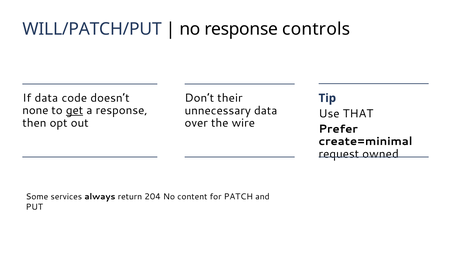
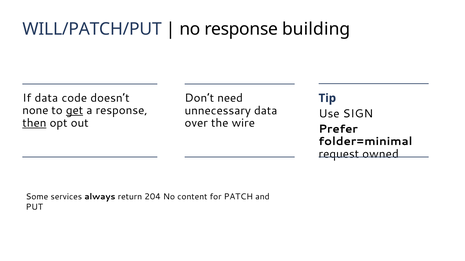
controls: controls -> building (316, 29)
their: their -> need (230, 98)
THAT: THAT -> SIGN (358, 114)
then underline: none -> present (34, 123)
create=minimal: create=minimal -> folder=minimal (365, 142)
